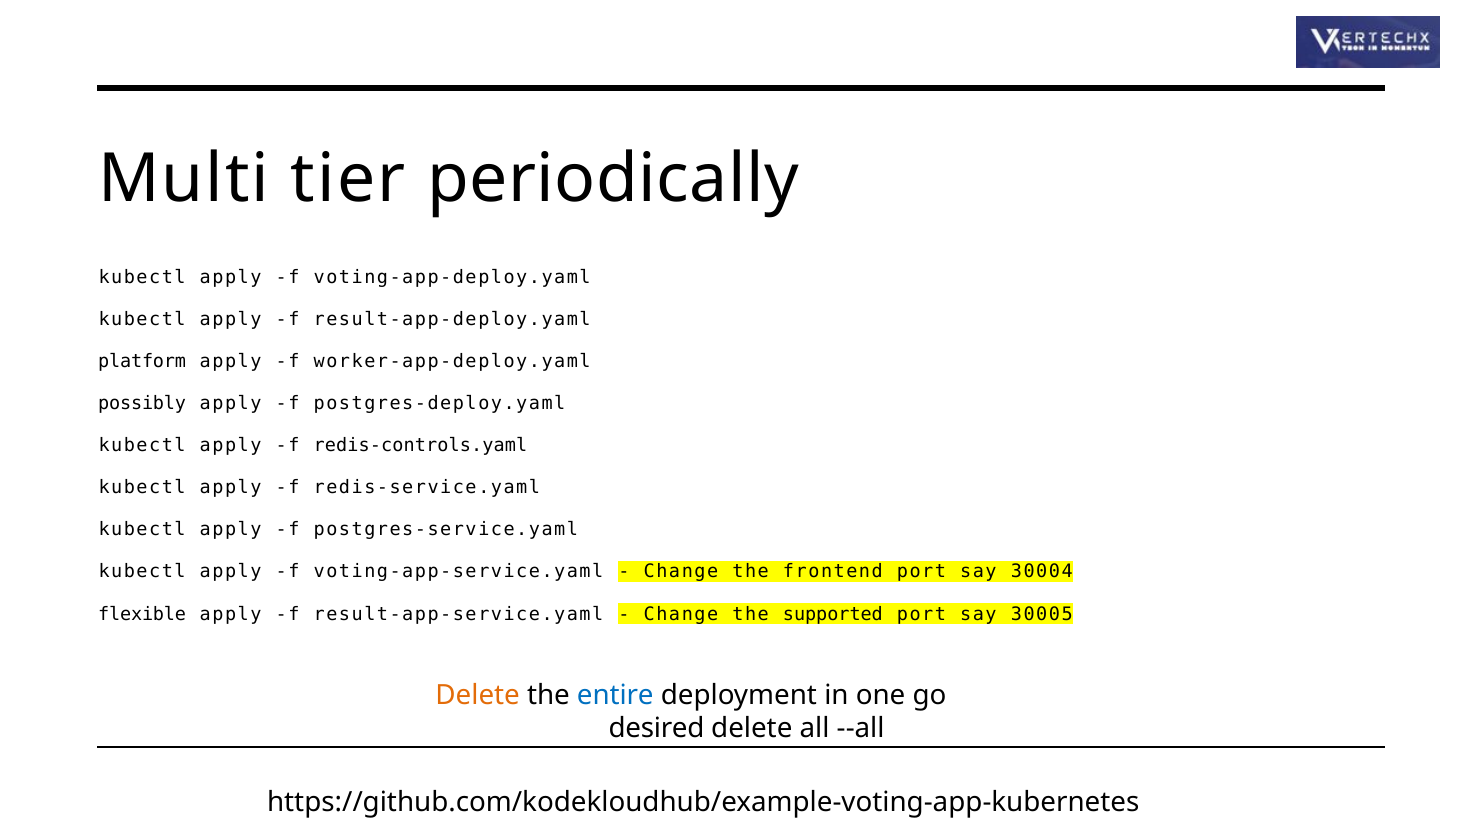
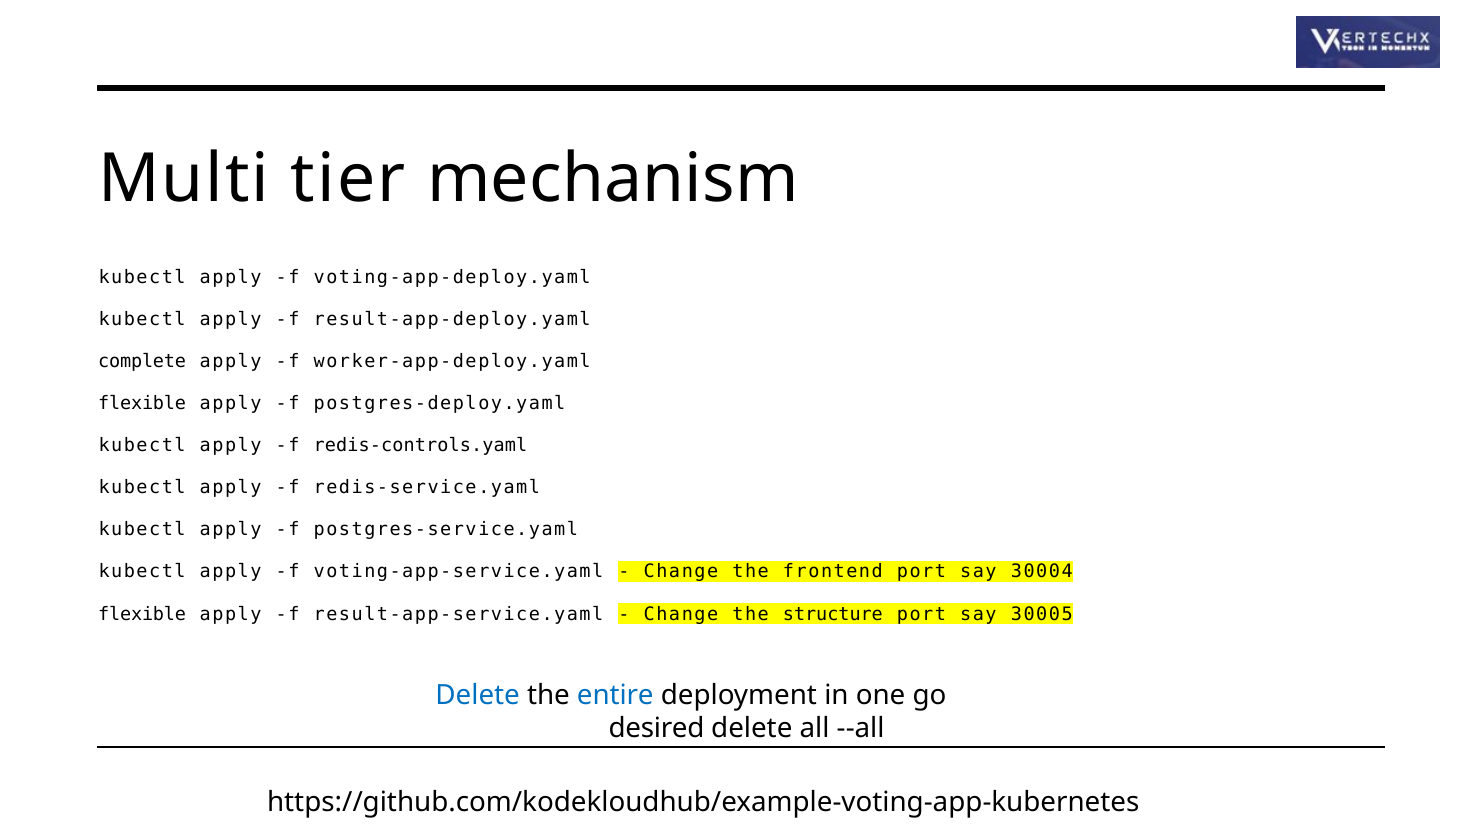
periodically: periodically -> mechanism (613, 179)
platform: platform -> complete (142, 361)
possibly: possibly -> flexible (142, 403)
supported: supported -> structure (833, 614)
Delete colour: orange -> blue (478, 695)
